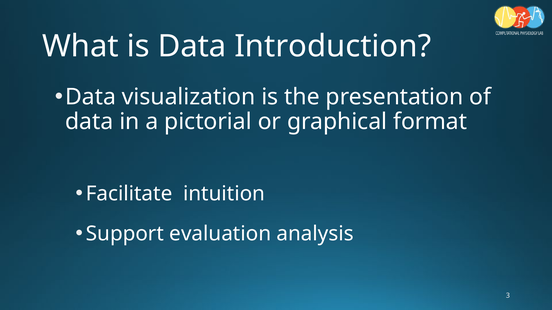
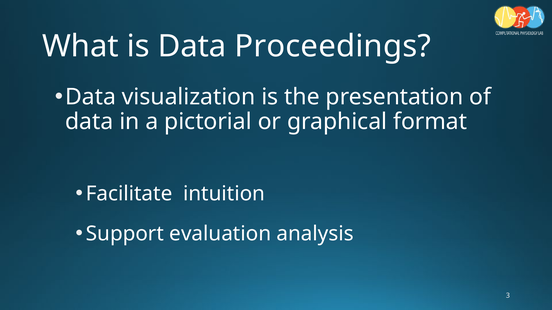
Introduction: Introduction -> Proceedings (333, 46)
